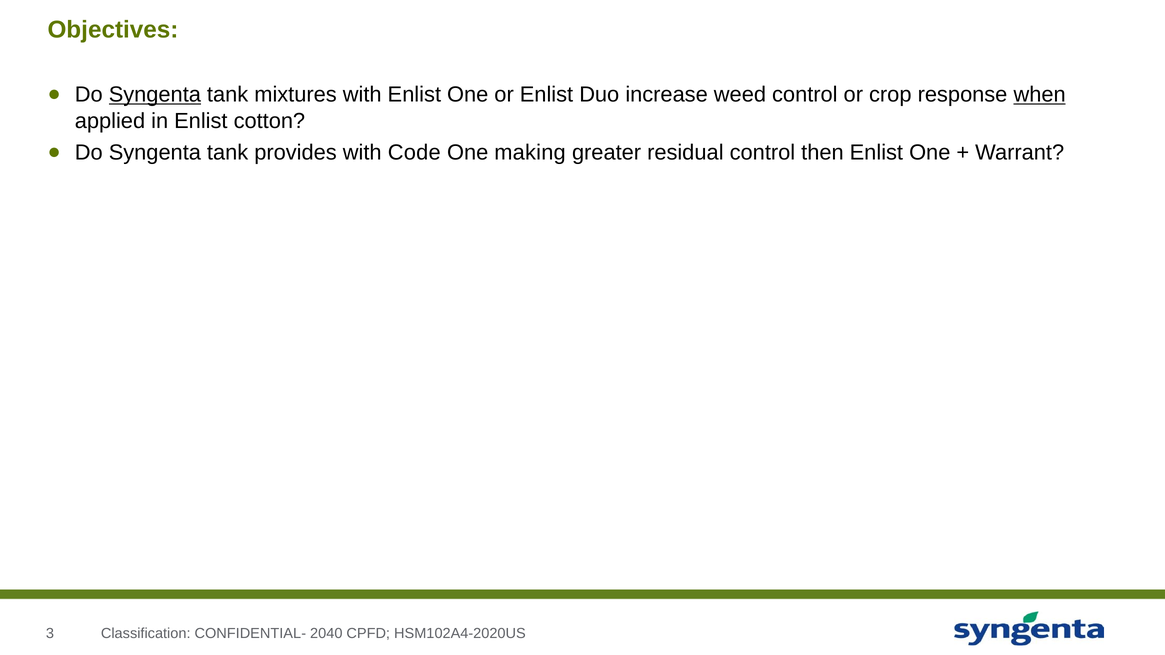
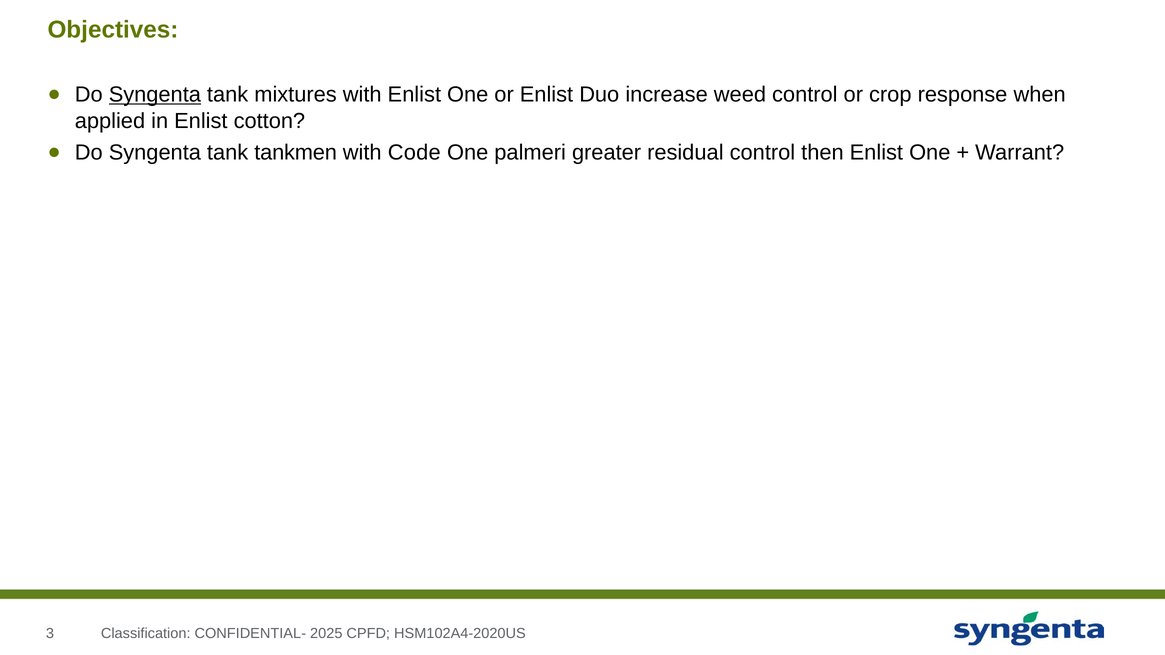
when underline: present -> none (1040, 95)
provides: provides -> tankmen (296, 153)
making: making -> palmeri (530, 153)
2040: 2040 -> 2025 (326, 634)
